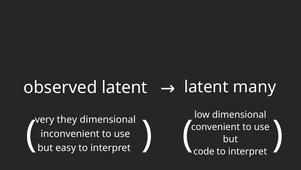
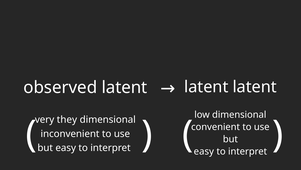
latent many: many -> latent (255, 87)
code: code -> easy (204, 151)
